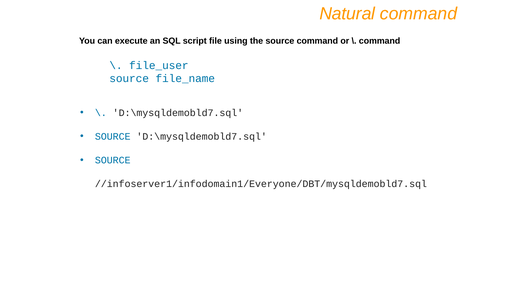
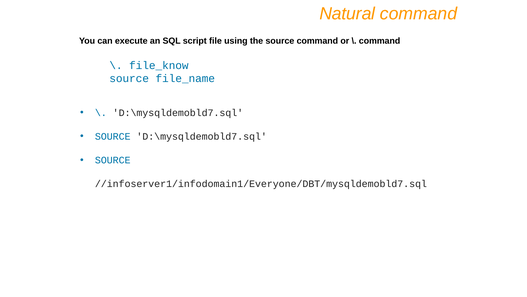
file_user: file_user -> file_know (159, 65)
